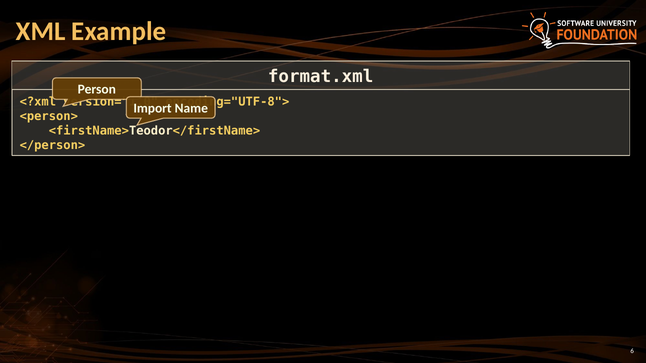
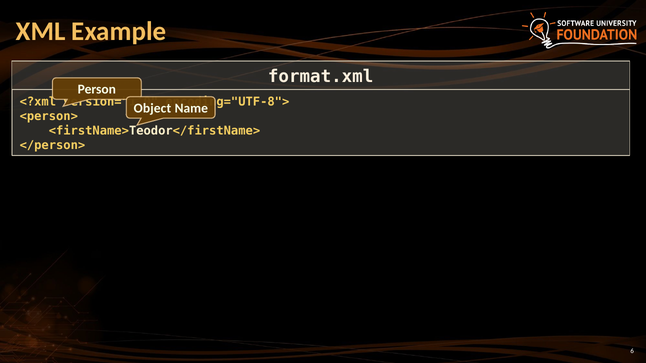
Import: Import -> Object (152, 109)
